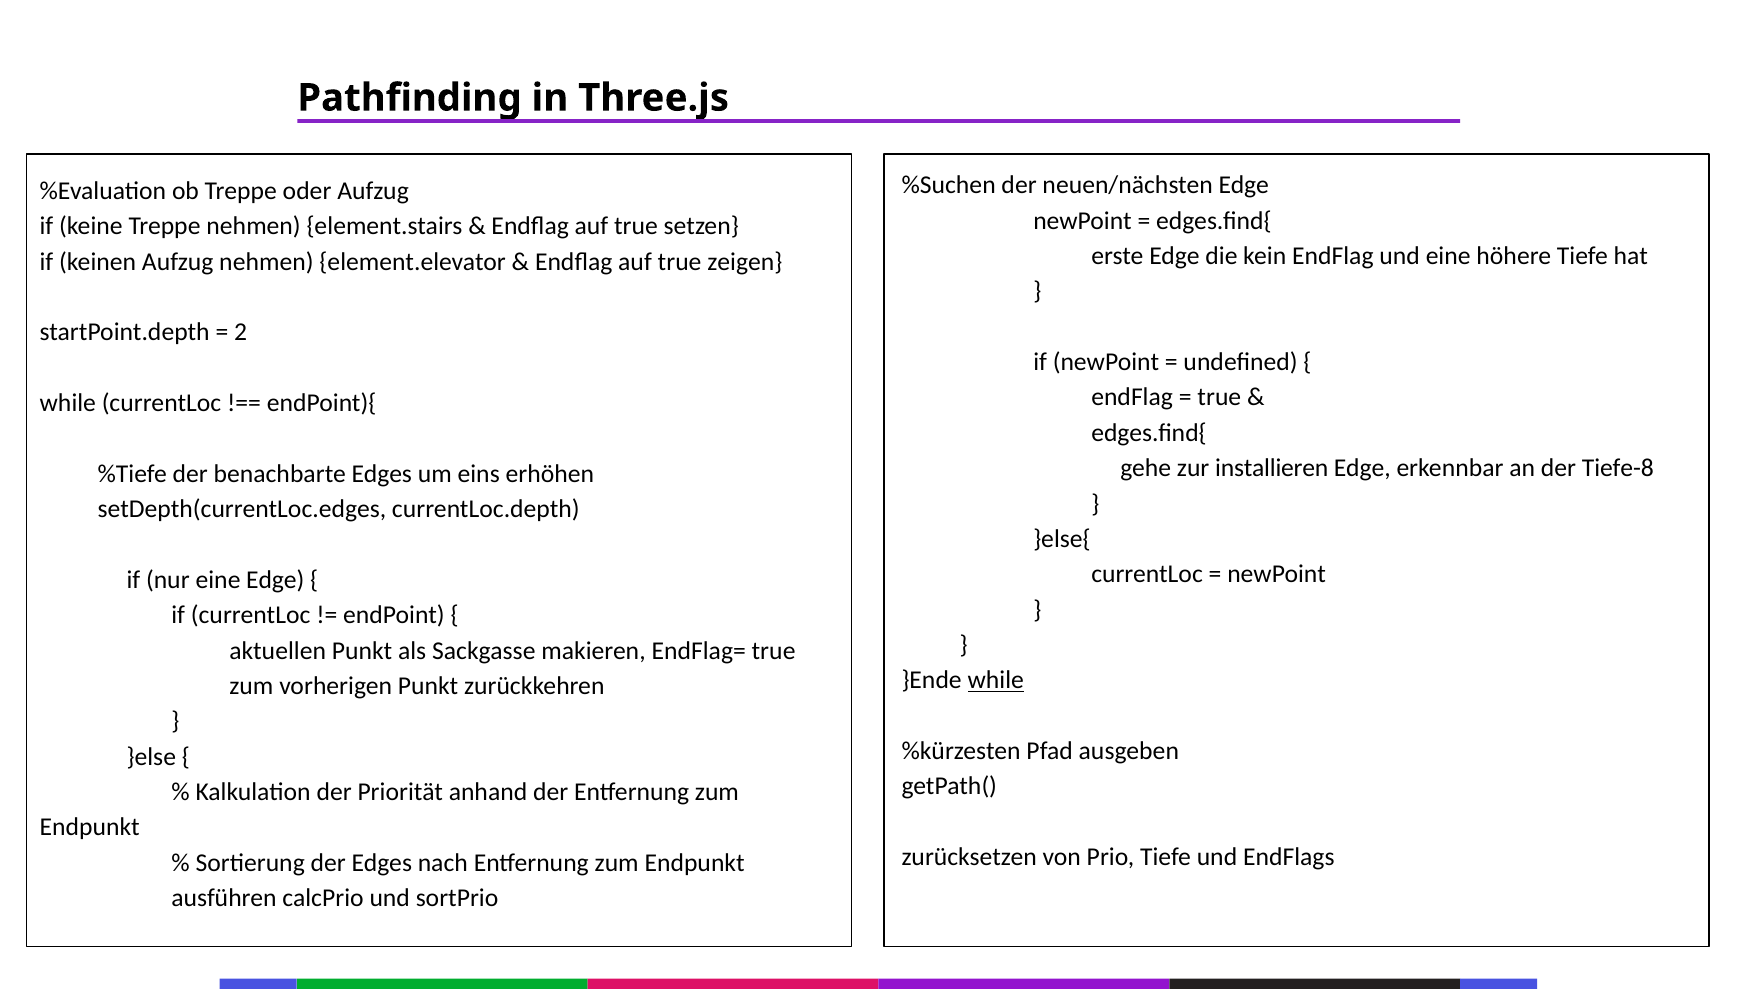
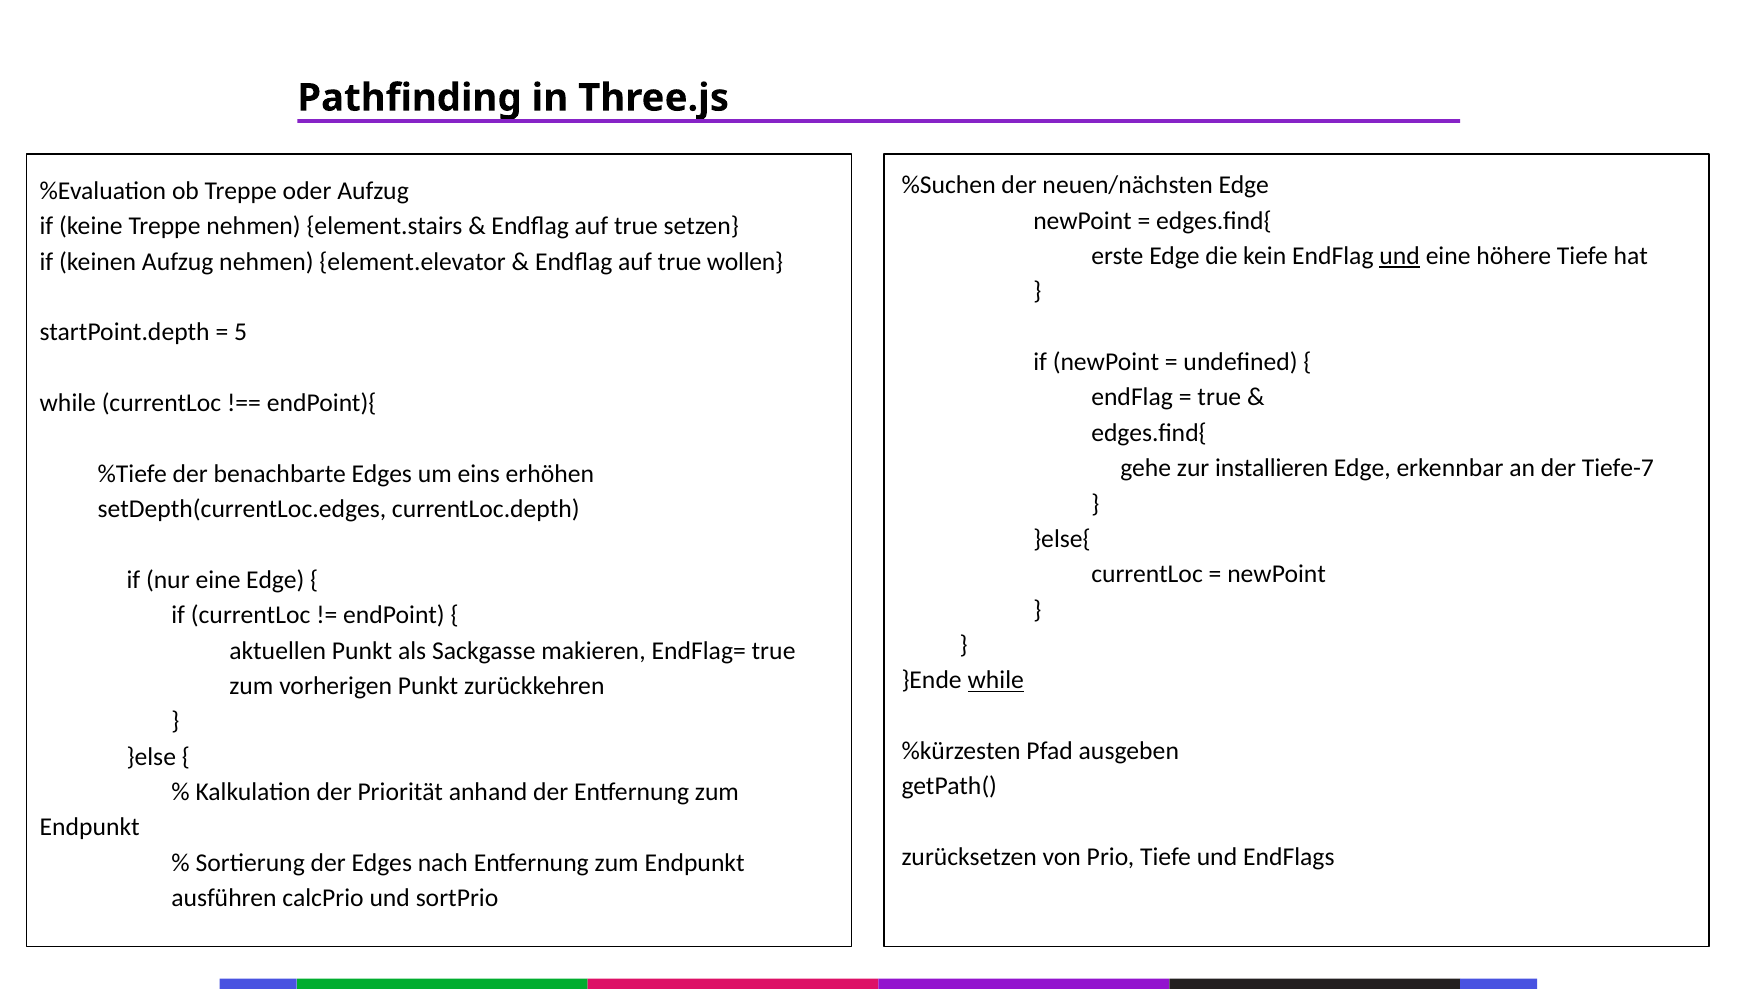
und underline: none -> present (1400, 256)
zeigen: zeigen -> wollen (745, 261)
2: 2 -> 5 (241, 332)
Tiefe-8: Tiefe-8 -> Tiefe-7 (1618, 468)
